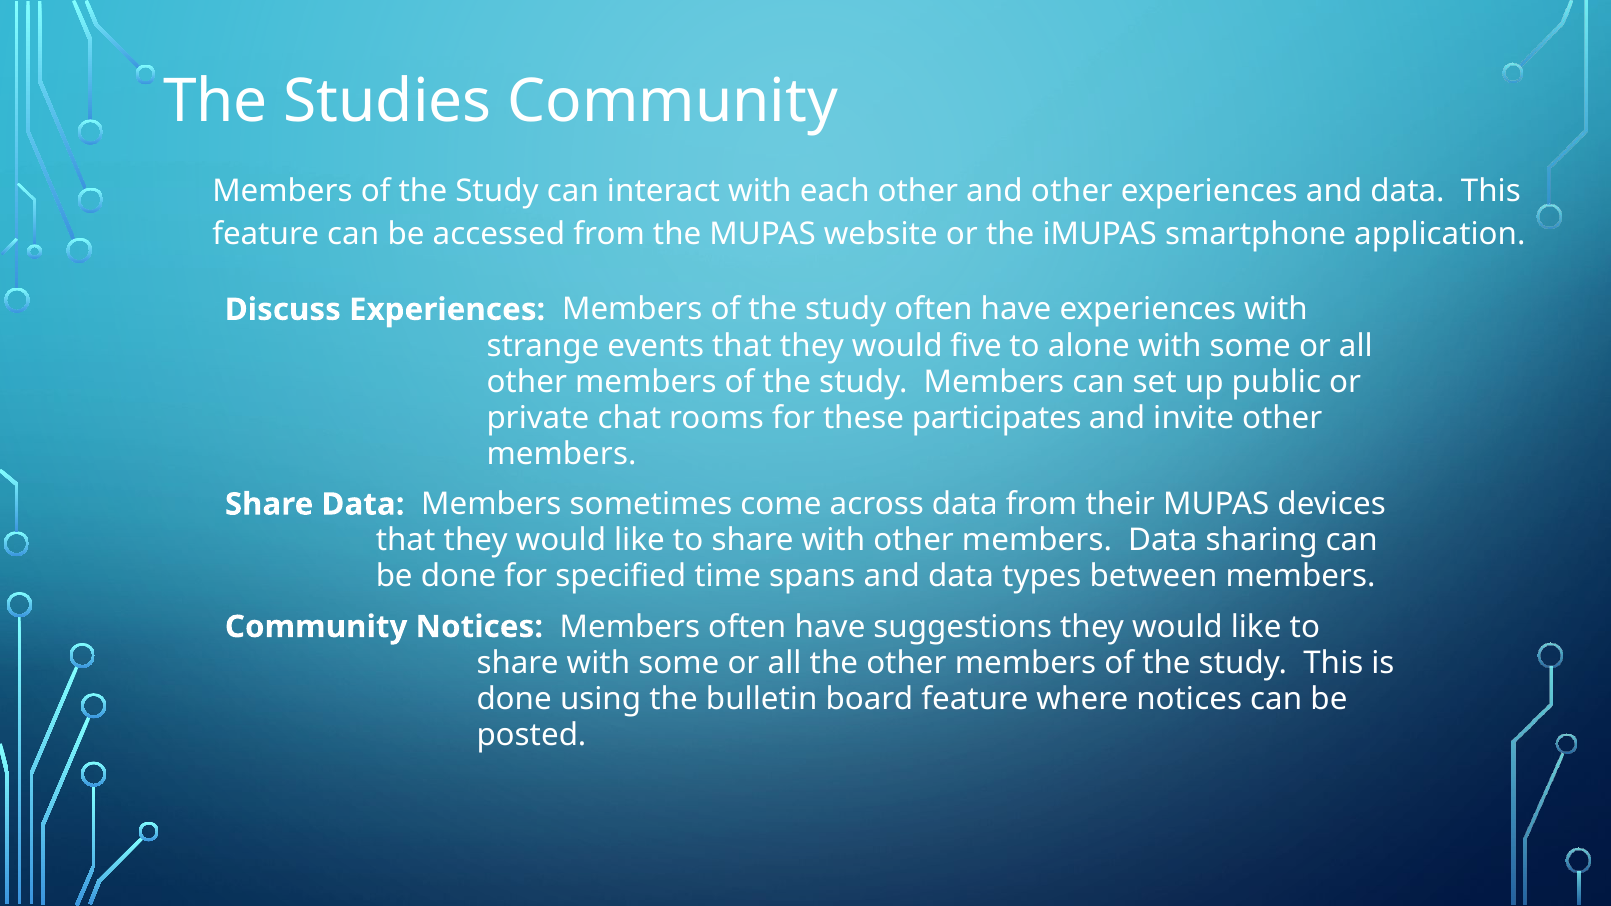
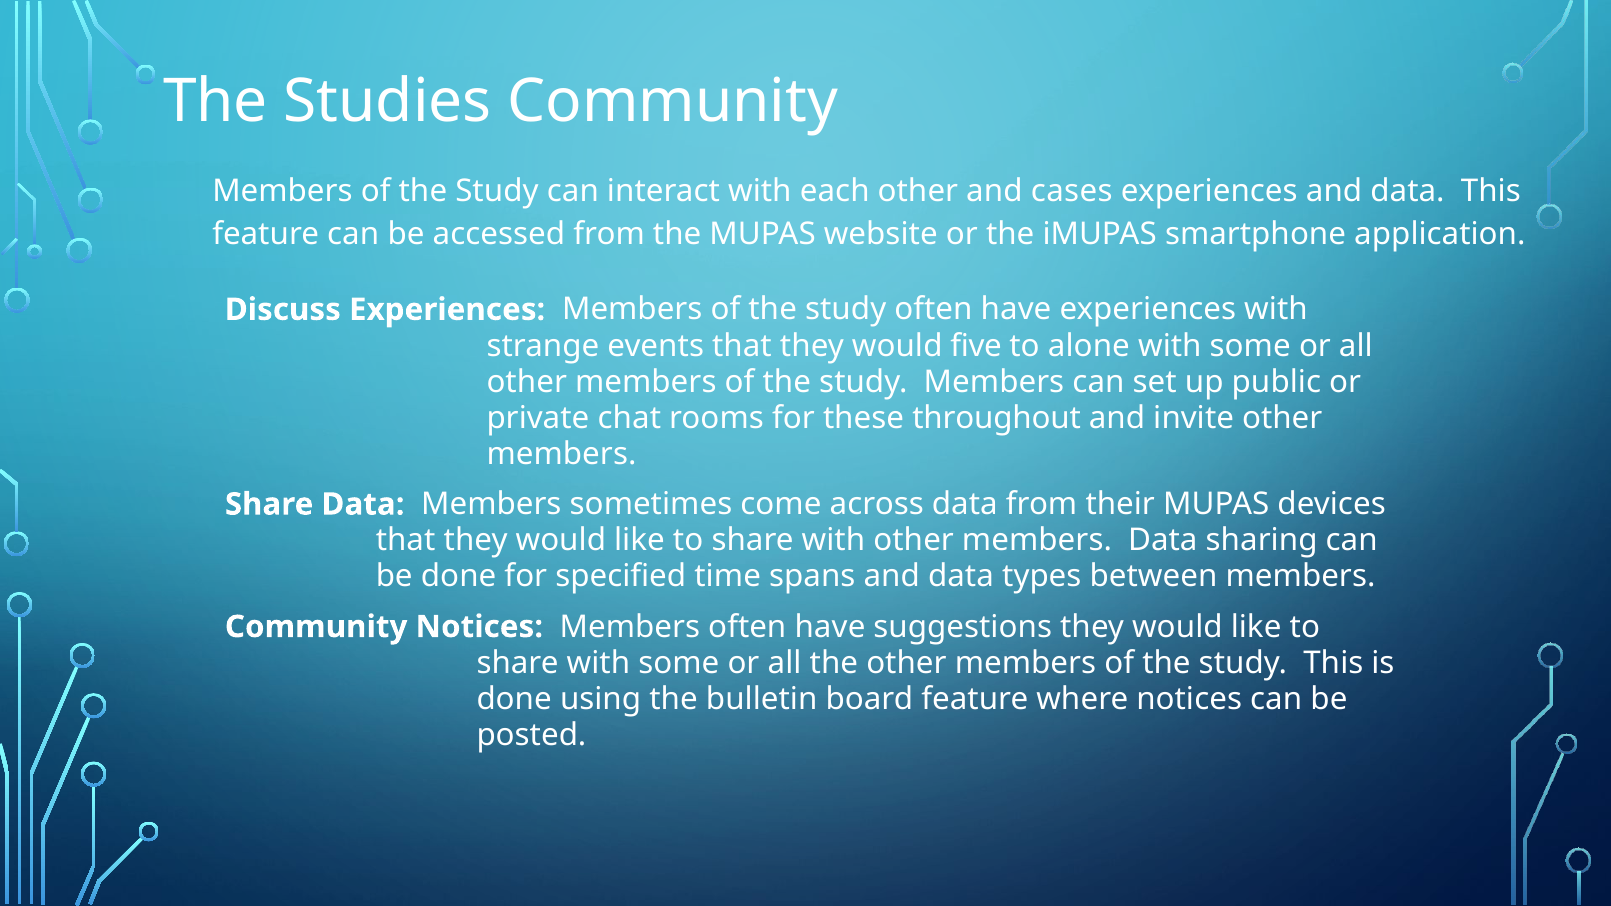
and other: other -> cases (1072, 191)
participates: participates -> throughout (997, 418)
